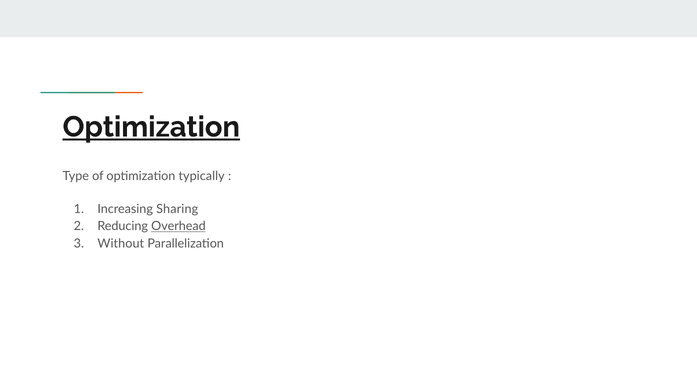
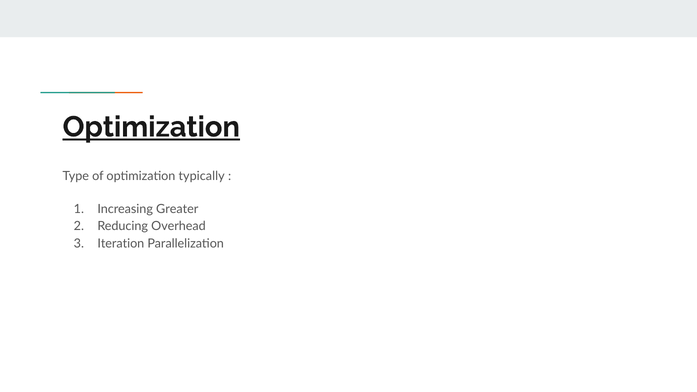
Sharing: Sharing -> Greater (177, 209)
Overhead underline: present -> none (178, 226)
Without: Without -> Iteration (121, 244)
